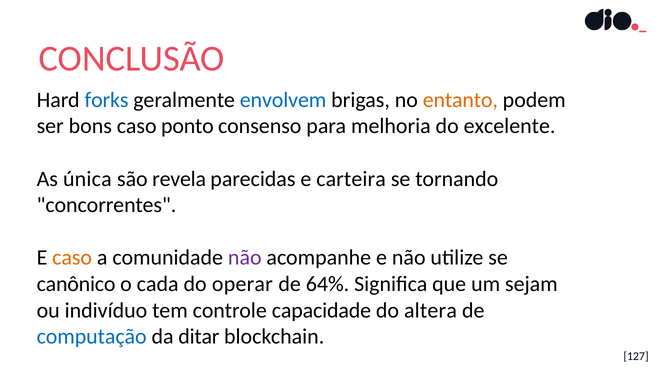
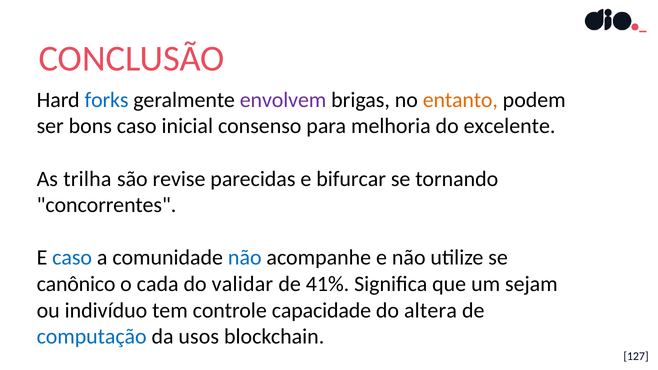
envolvem colour: blue -> purple (283, 100)
ponto: ponto -> inicial (187, 126)
única: única -> trilha (87, 179)
revela: revela -> revise (179, 179)
carteira: carteira -> bifurcar (351, 179)
caso colour: orange -> blue (72, 258)
não colour: purple -> blue (245, 258)
operar: operar -> validar (242, 284)
64%: 64% -> 41% (328, 284)
ditar: ditar -> usos (199, 337)
